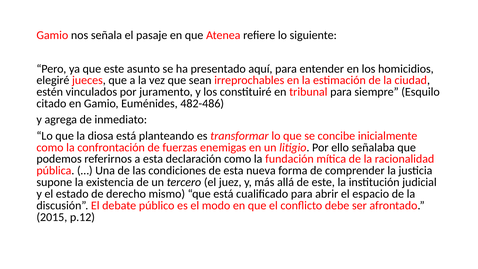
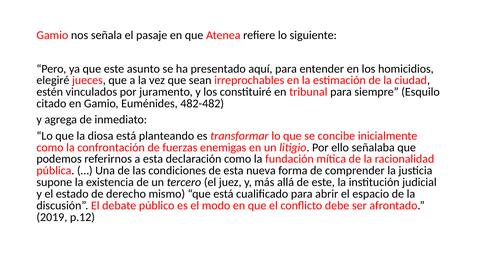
482-486: 482-486 -> 482-482 (202, 104)
2015: 2015 -> 2019 (52, 217)
